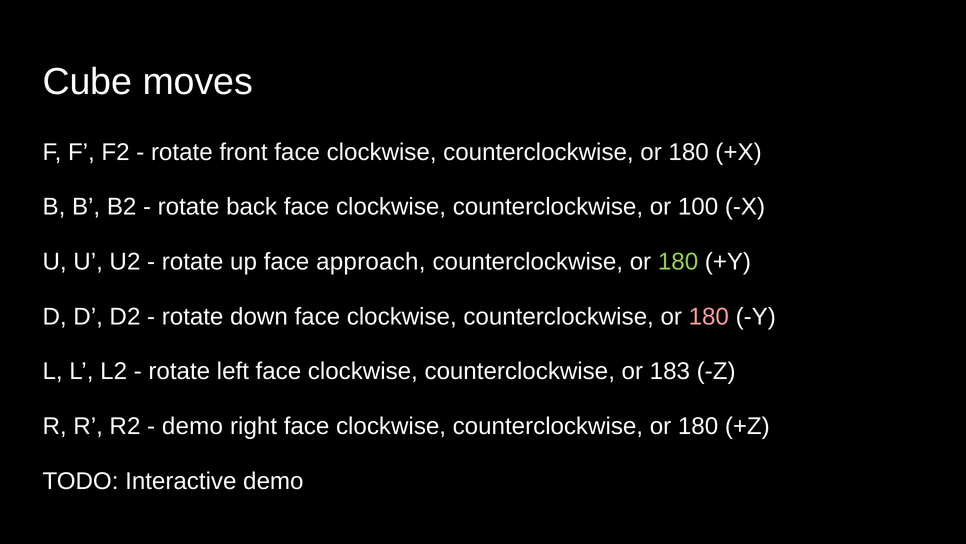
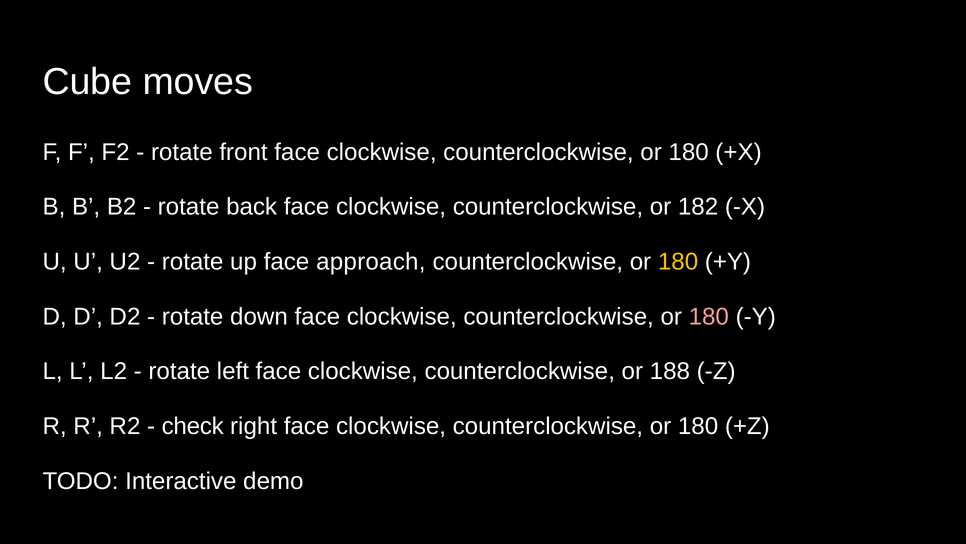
100: 100 -> 182 (698, 207)
180 colour: light green -> yellow (678, 261)
183: 183 -> 188 (670, 371)
demo: demo -> check (193, 426)
